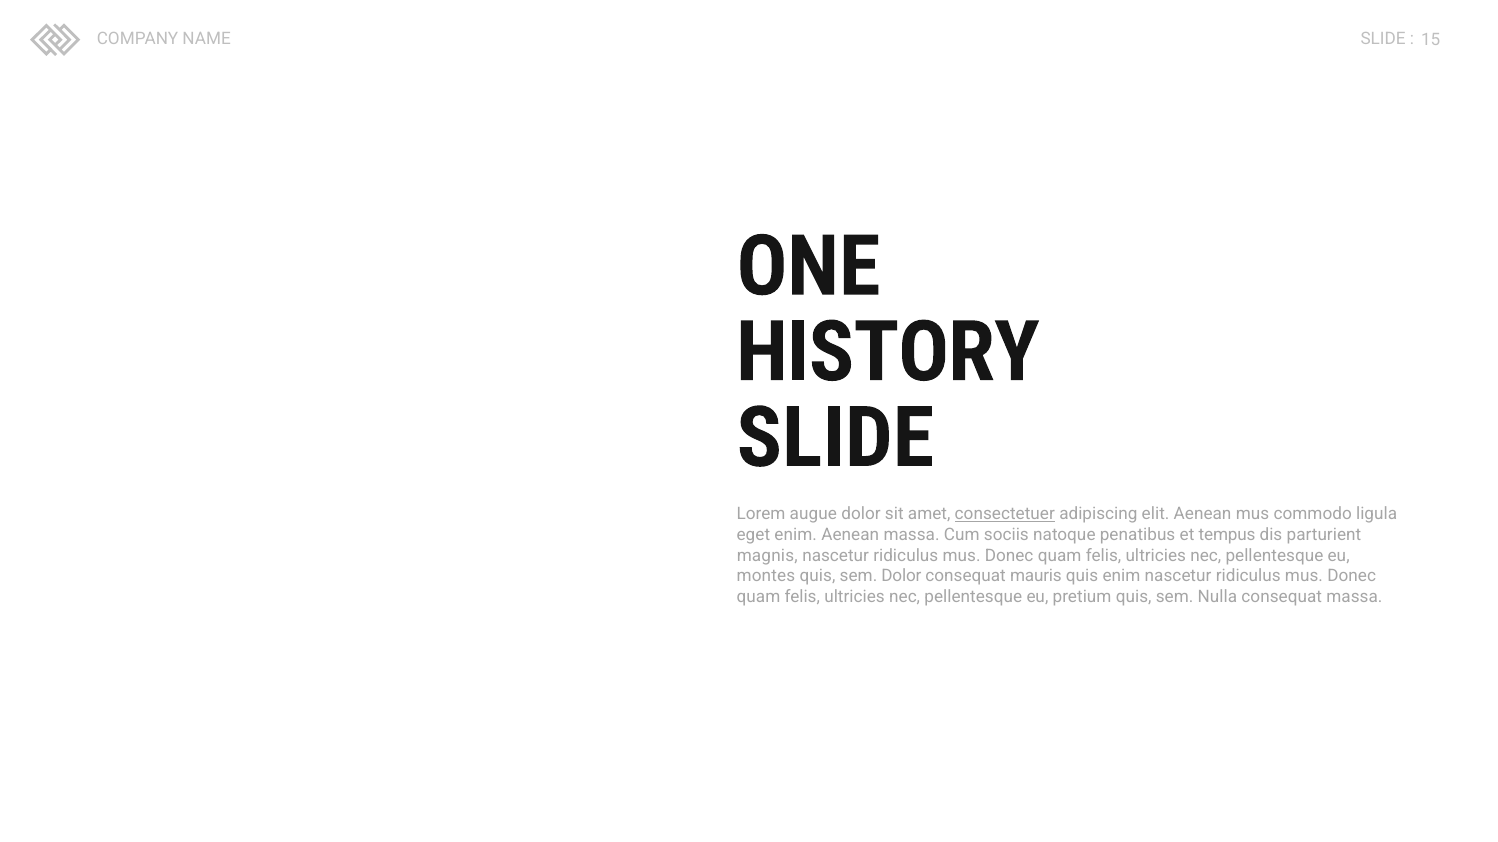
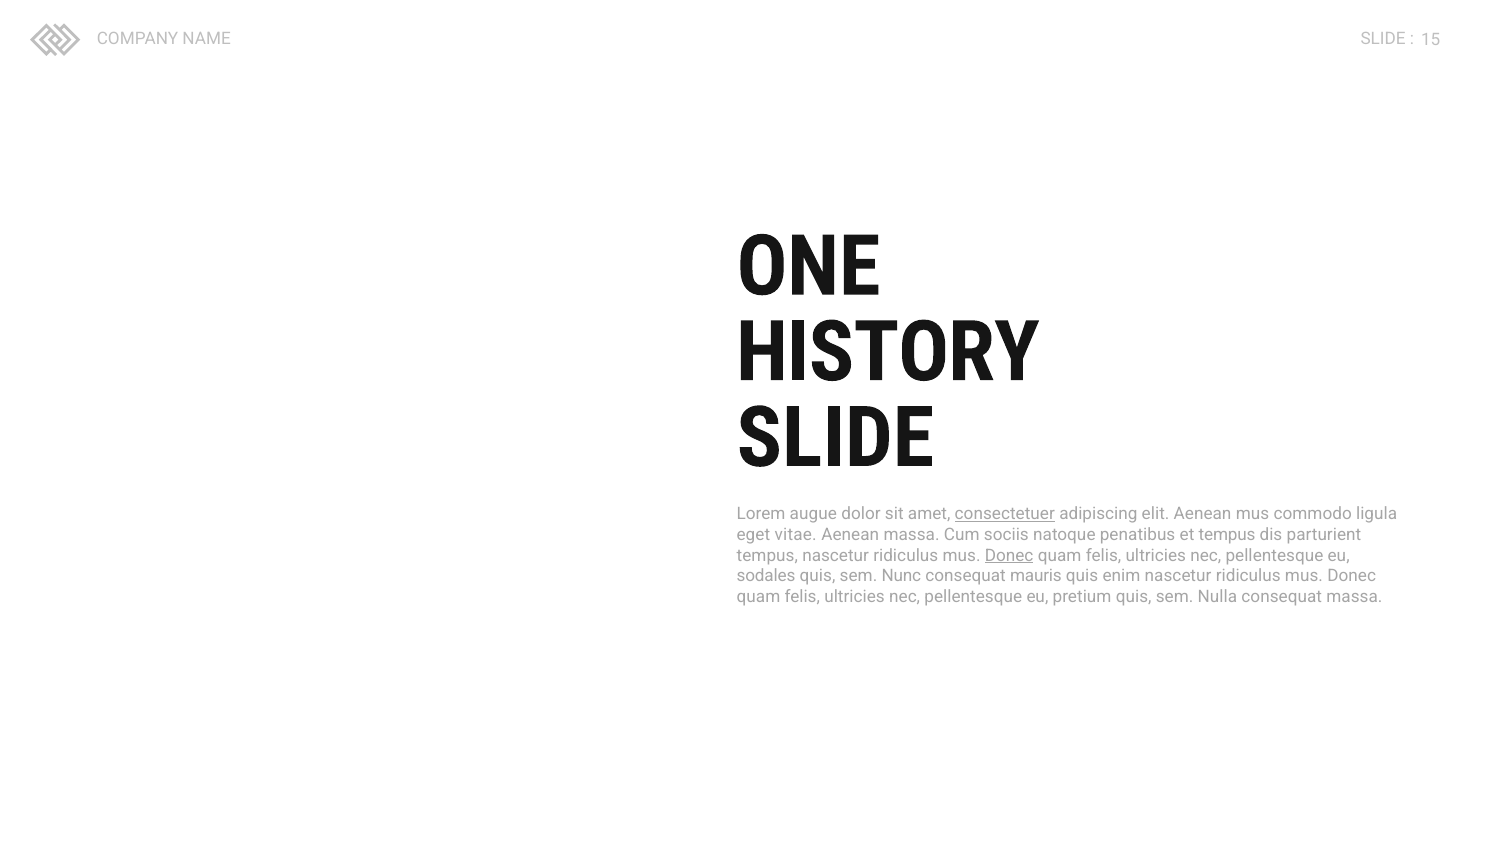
eget enim: enim -> vitae (796, 535)
magnis: magnis -> tempus (767, 556)
Donec underline: none -> present (1009, 556)
montes: montes -> sodales (766, 576)
sem Dolor: Dolor -> Nunc (901, 576)
